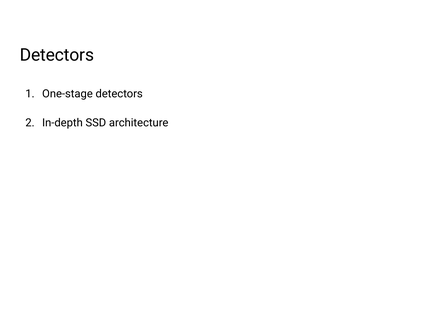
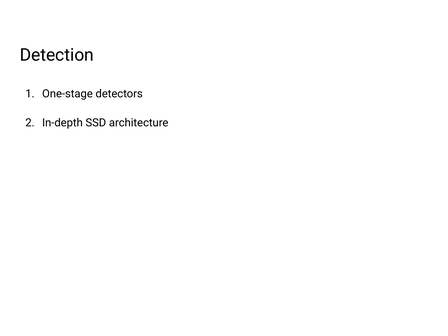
Detectors: Detectors -> Detection (57, 55)
